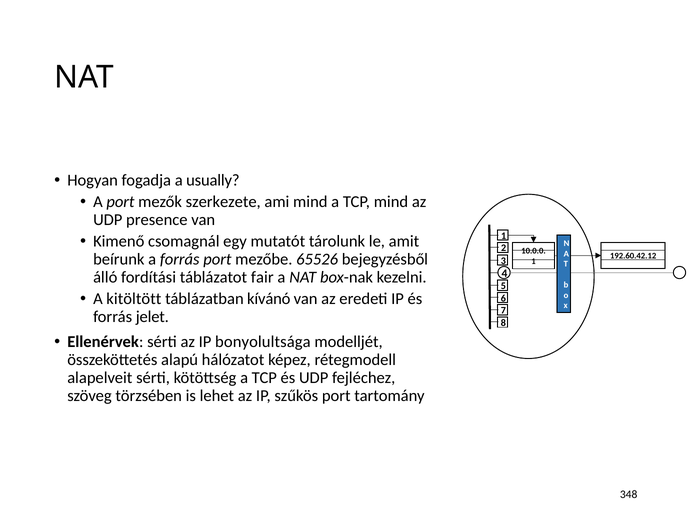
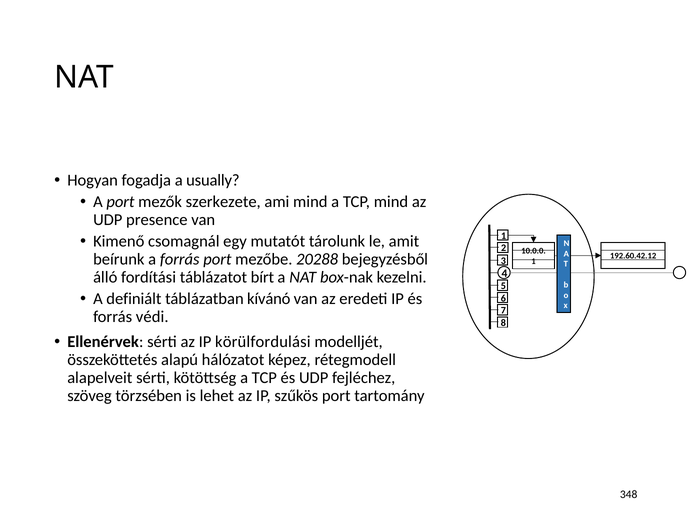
65526: 65526 -> 20288 (317, 259)
fair: fair -> bírt (262, 277)
kitöltött: kitöltött -> definiált (134, 298)
jelet: jelet -> védi (152, 316)
bonyolultsága: bonyolultsága -> körülfordulási (263, 341)
